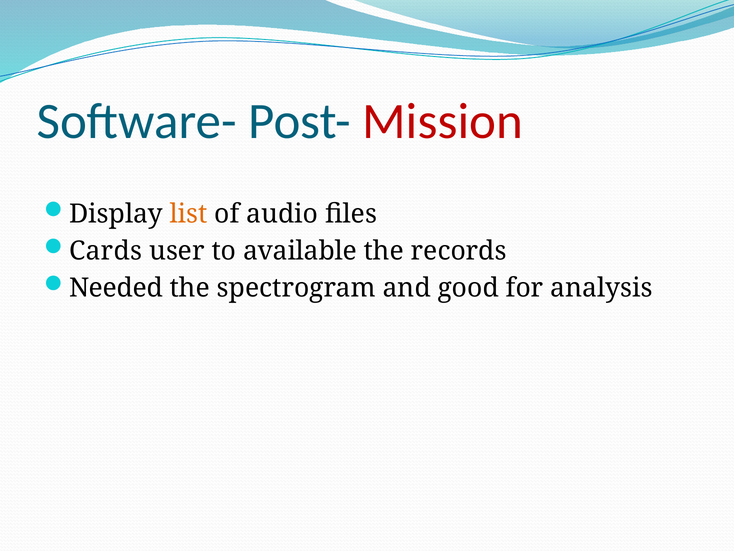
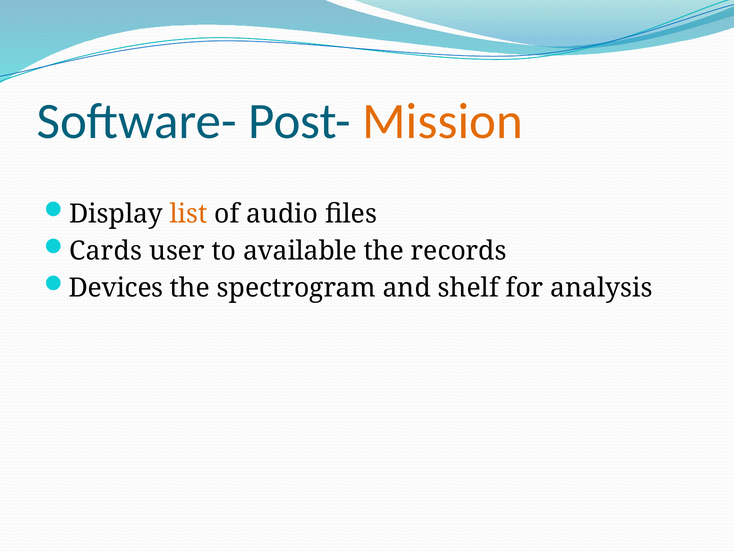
Mission colour: red -> orange (443, 121)
Needed: Needed -> Devices (116, 288)
good: good -> shelf (468, 288)
